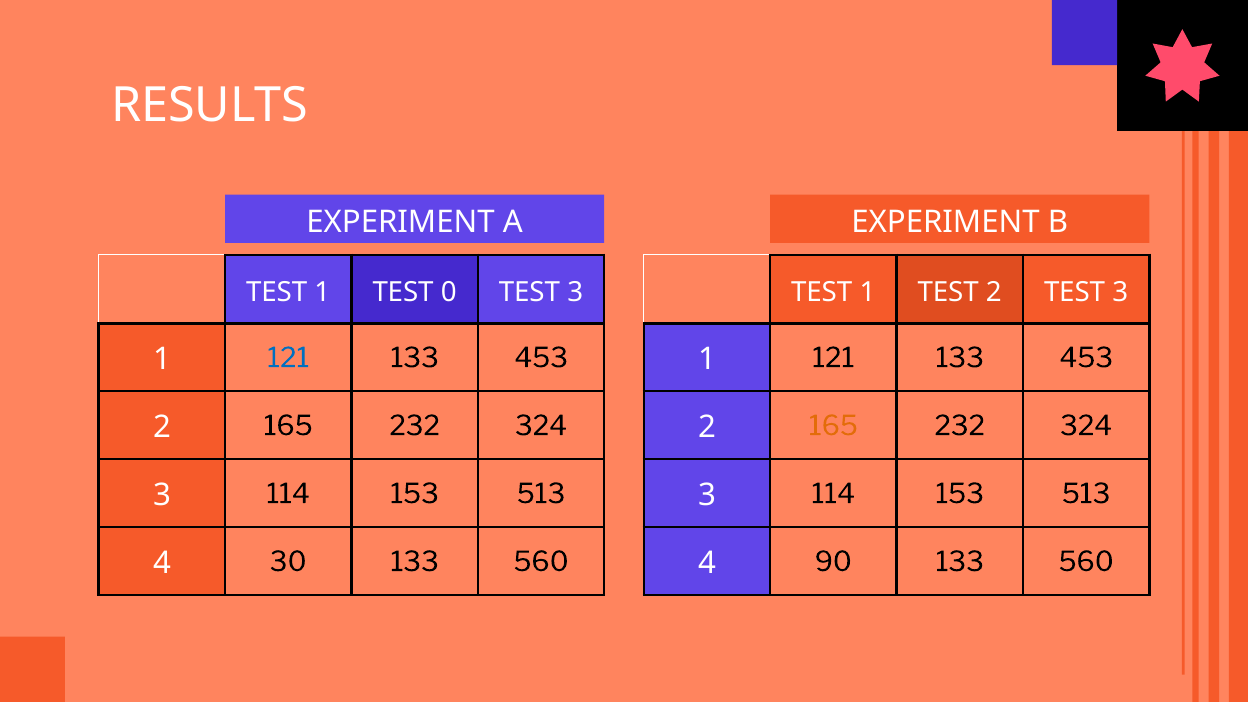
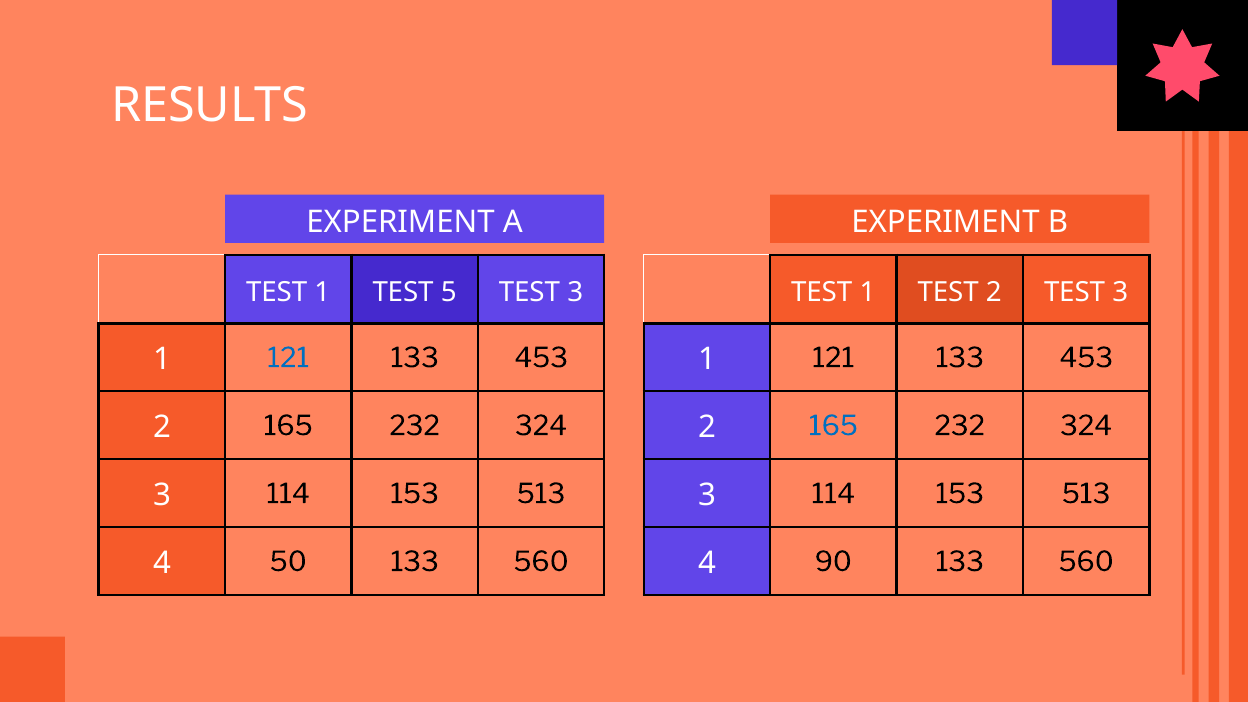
0: 0 -> 5 (449, 292)
165 colour: orange -> blue (833, 426)
30: 30 -> 50 (288, 562)
